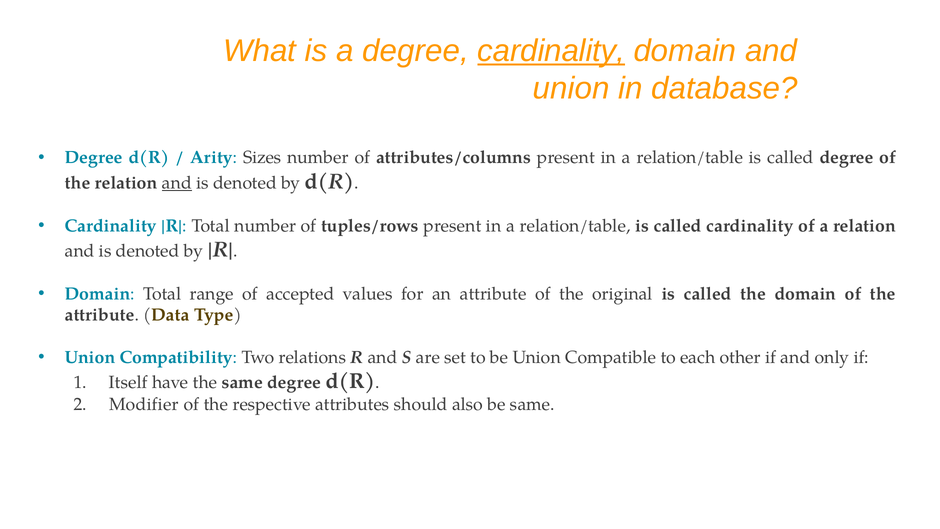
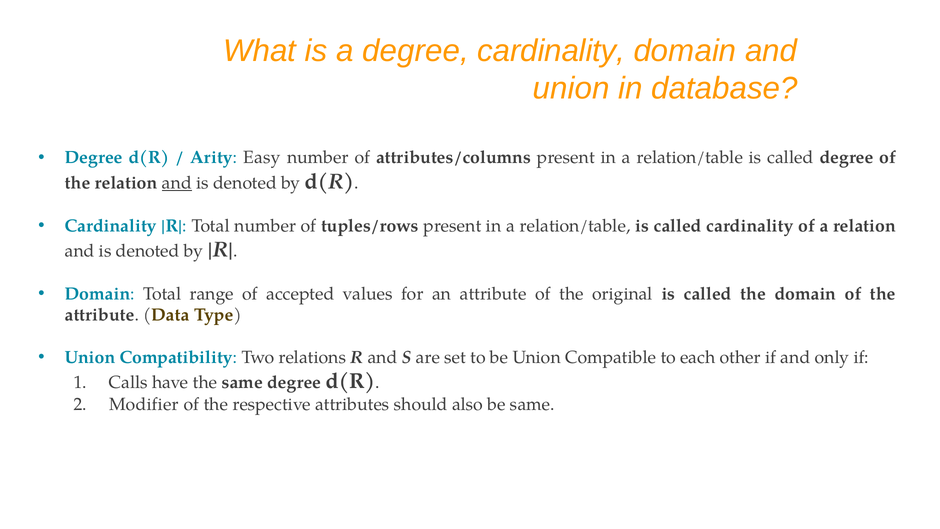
cardinality underline: present -> none (551, 51)
Sizes: Sizes -> Easy (262, 158)
Itself: Itself -> Calls (128, 382)
